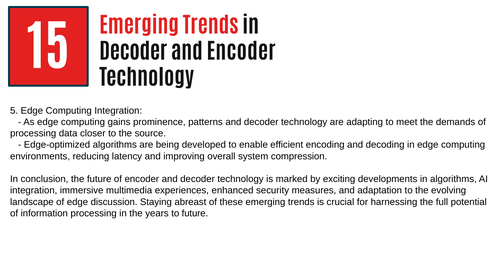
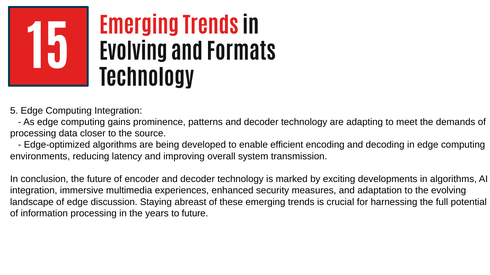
Decoder: Decoder -> Evolving (133, 53)
and Encoder: Encoder -> Formats (241, 53)
compression: compression -> transmission (299, 157)
